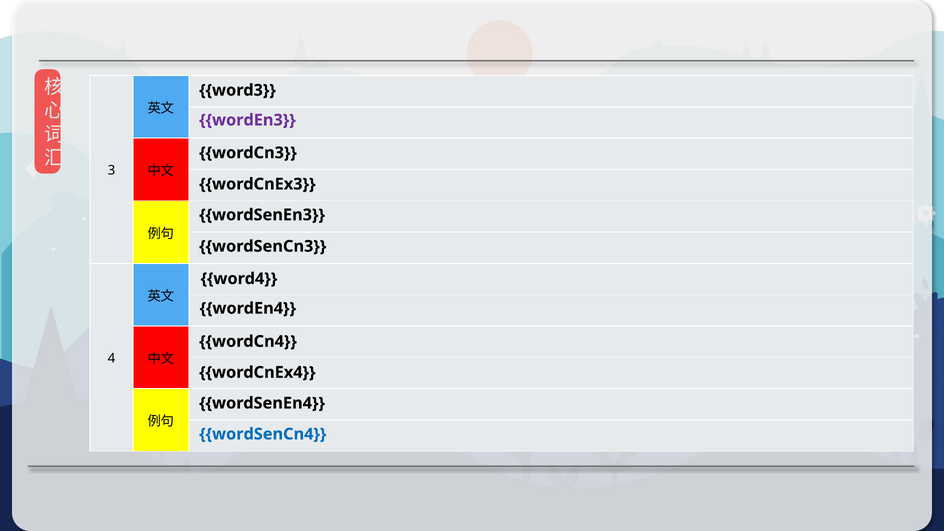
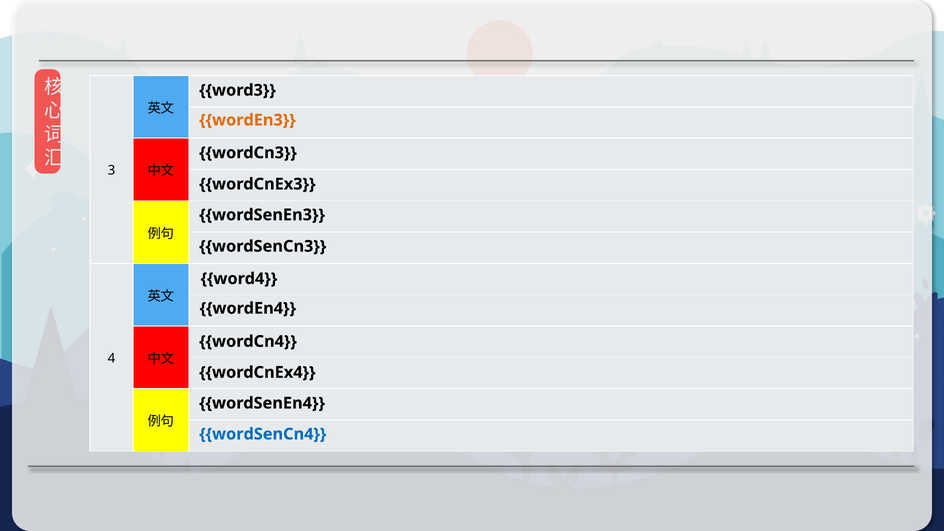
wordEn3 colour: purple -> orange (247, 120)
